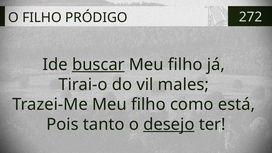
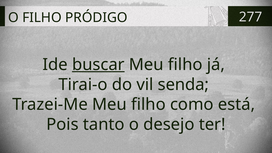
272: 272 -> 277 (251, 17)
males: males -> senda (183, 85)
desejo underline: present -> none (169, 124)
